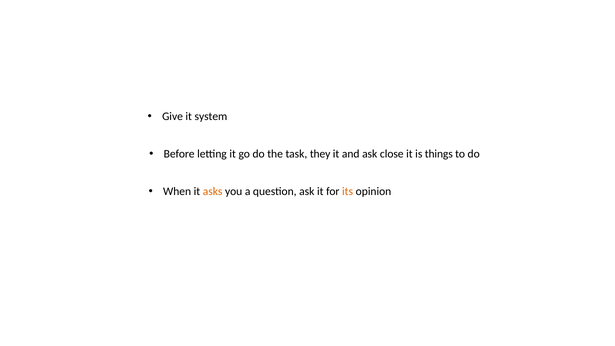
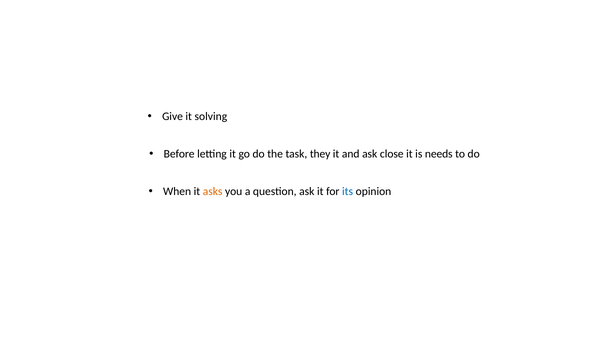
system: system -> solving (211, 117)
things: things -> needs (439, 154)
its colour: orange -> blue (348, 192)
